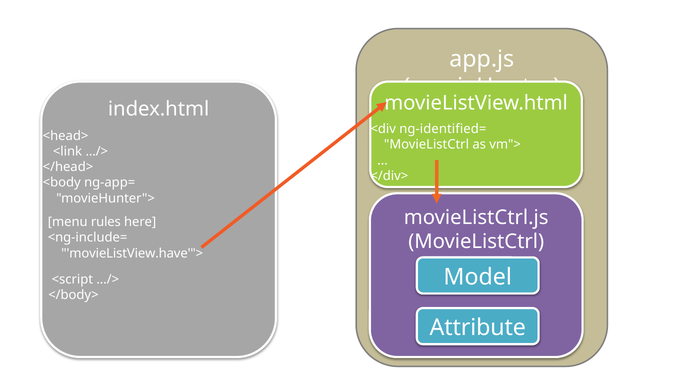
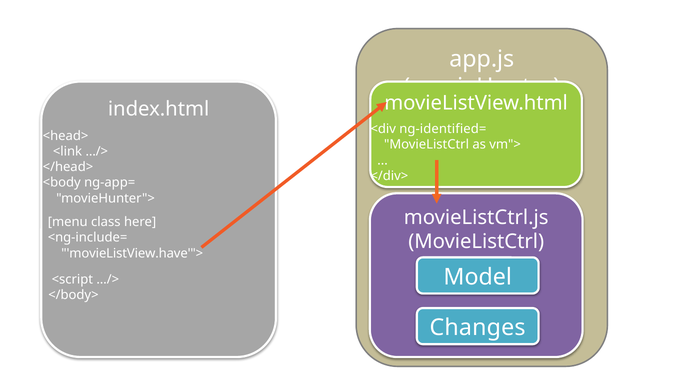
rules: rules -> class (106, 222)
Attribute: Attribute -> Changes (478, 328)
